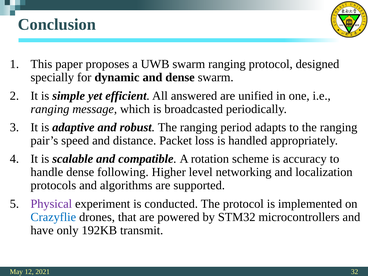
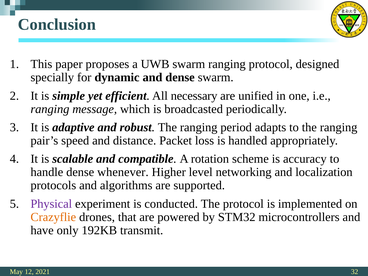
answered: answered -> necessary (194, 96)
following: following -> whenever (123, 172)
Crazyflie colour: blue -> orange (53, 217)
